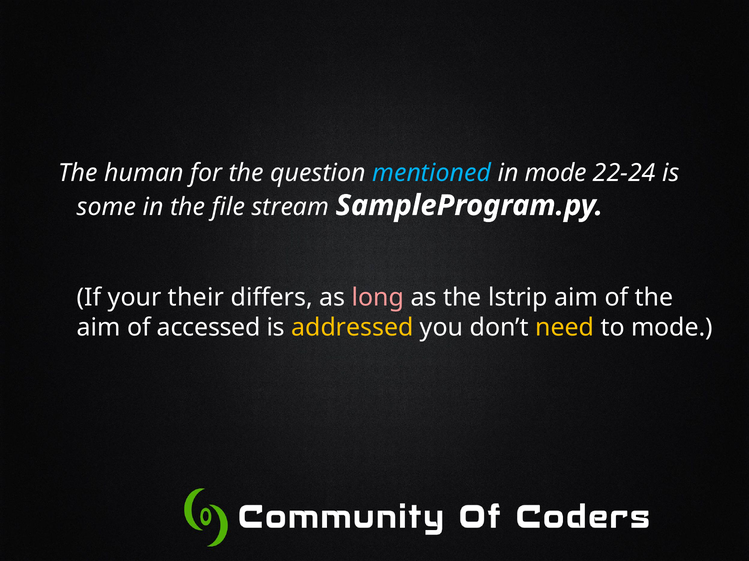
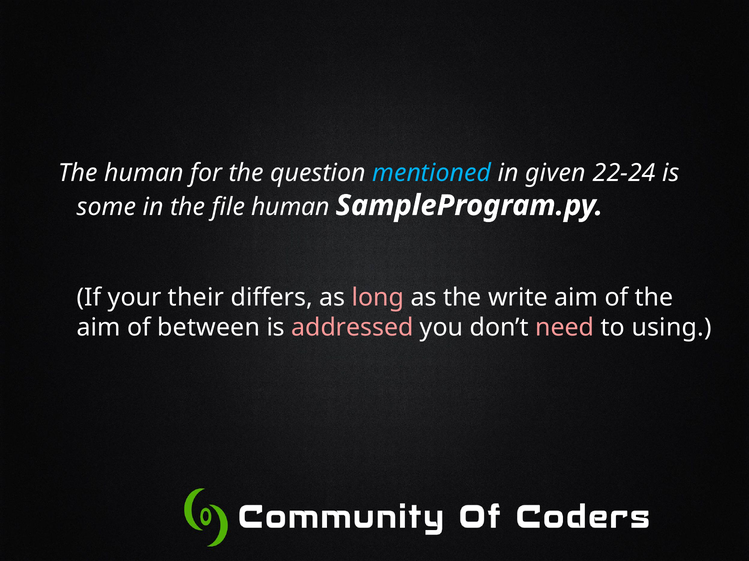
in mode: mode -> given (555, 173)
file stream: stream -> human (290, 207)
lstrip: lstrip -> write (518, 298)
accessed: accessed -> between (209, 328)
addressed colour: yellow -> pink (352, 328)
need colour: yellow -> pink (565, 328)
to mode: mode -> using (672, 328)
